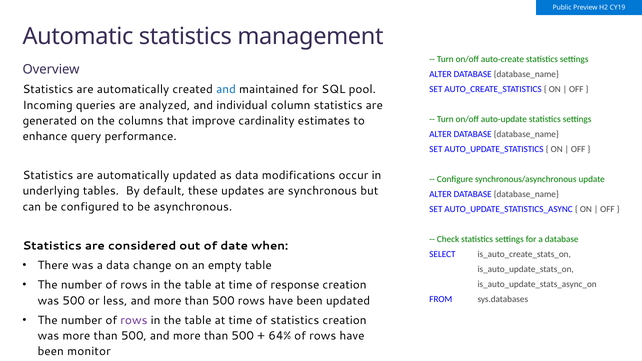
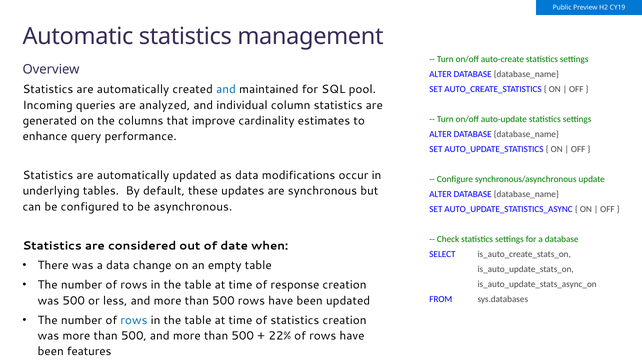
rows colour: purple -> blue (134, 320)
64%: 64% -> 22% (280, 336)
monitor: monitor -> features (89, 351)
